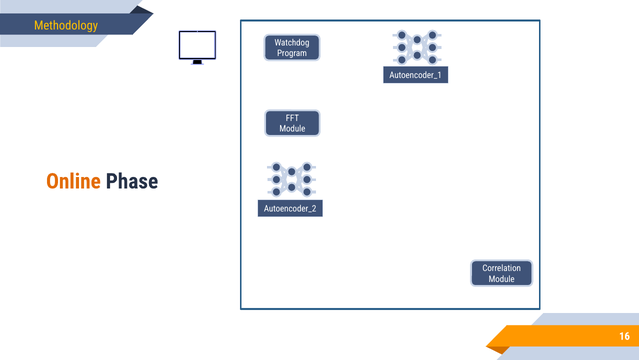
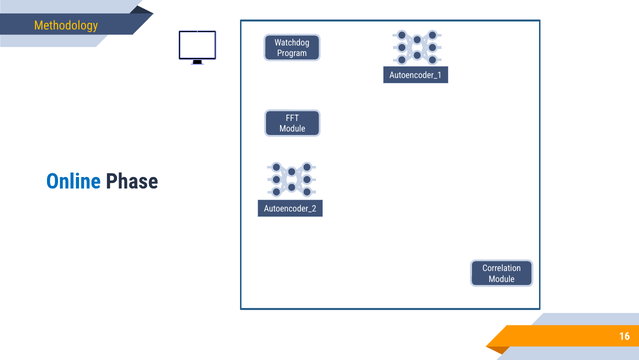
Online colour: orange -> blue (73, 181)
